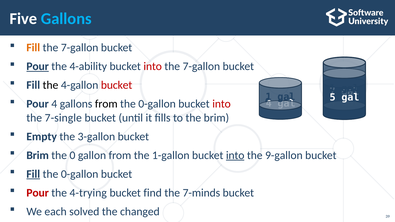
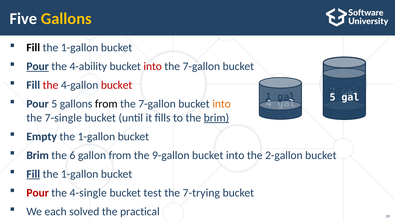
Gallons colour: light blue -> yellow (66, 19)
Fill colour: orange -> black (33, 48)
7-gallon: 7-gallon -> 1-gallon (80, 48)
the colour: black -> red (50, 85)
Pour 4: 4 -> 5 (54, 104)
0-gallon: 0-gallon -> 7-gallon (157, 104)
into colour: red -> orange (222, 104)
brim underline: none -> present (216, 118)
Empty the 3-gallon: 3-gallon -> 1-gallon (96, 137)
the 0: 0 -> 6 (72, 155)
1-gallon: 1-gallon -> 9-gallon (171, 155)
into underline: present -> none (235, 155)
9-gallon: 9-gallon -> 2-gallon (284, 155)
0-gallon: 0-gallon -> 1-gallon (80, 174)
4-trying: 4-trying -> 4-single (88, 193)
find: find -> test (153, 193)
7-minds: 7-minds -> 7-trying (201, 193)
changed: changed -> practical (140, 212)
